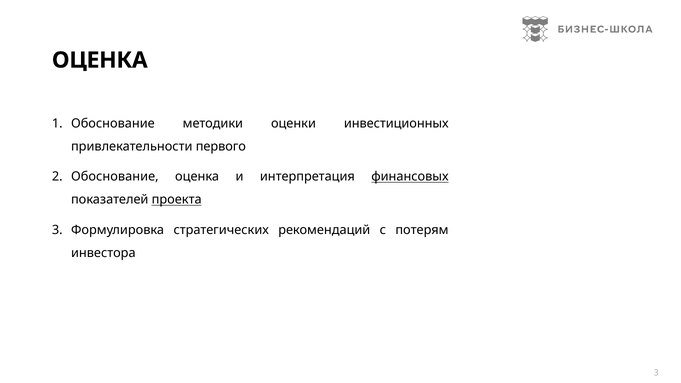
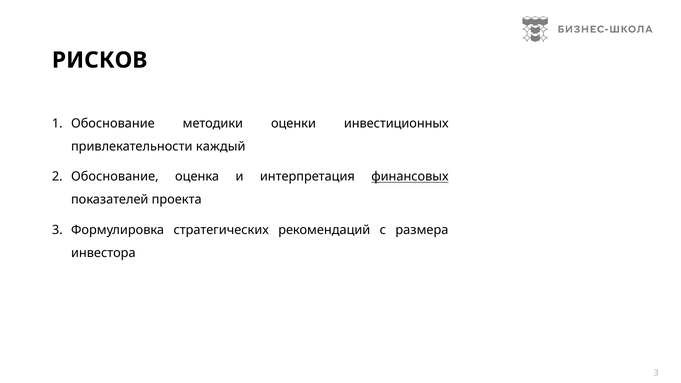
ОЦЕНКА: ОЦЕНКА -> РИСКОВ (100, 60)
первого: первого -> каждый (221, 147)
проекта underline: present -> none (177, 200)
потерям: потерям -> размера (422, 230)
